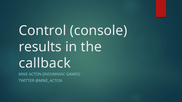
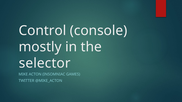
results: results -> mostly (40, 47)
callback: callback -> selector (45, 63)
